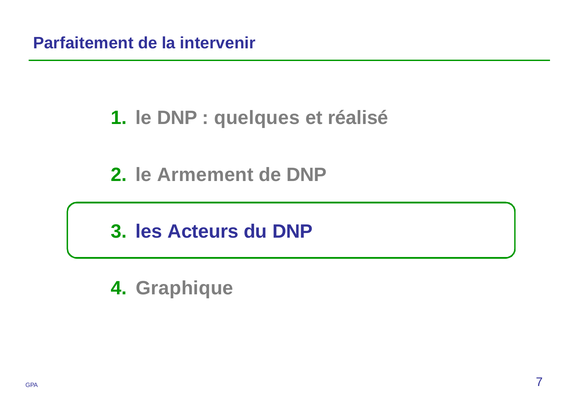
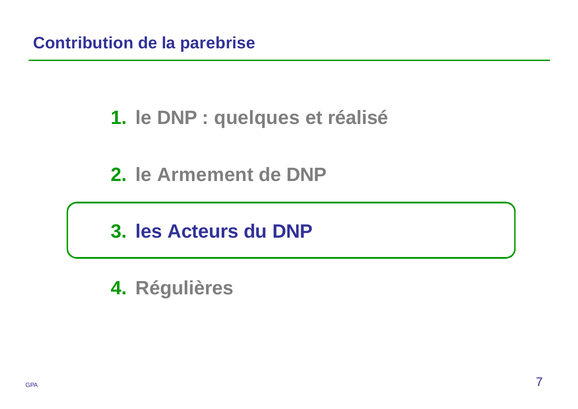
Parfaitement: Parfaitement -> Contribution (83, 43)
intervenir: intervenir -> parebrise (218, 43)
Graphique: Graphique -> Régulières (185, 288)
